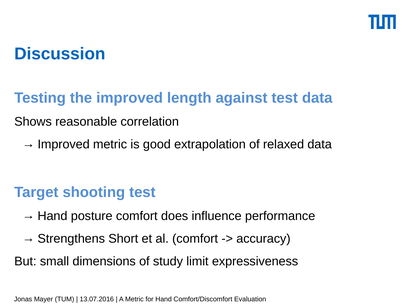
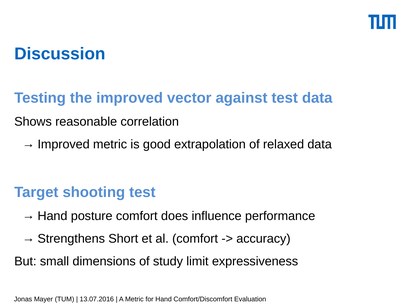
length: length -> vector (189, 98)
